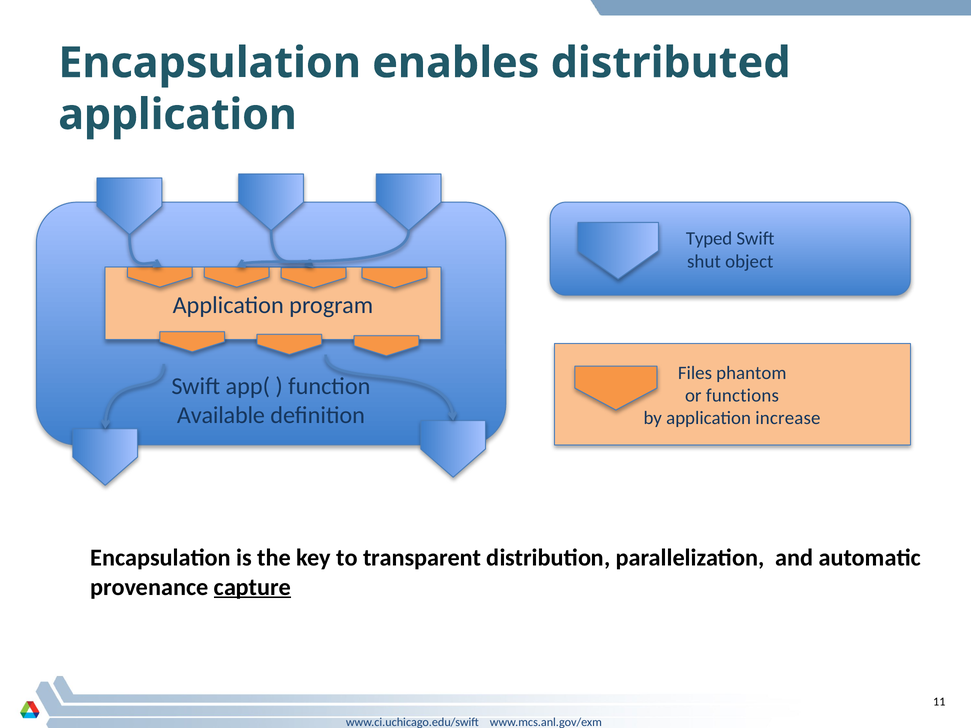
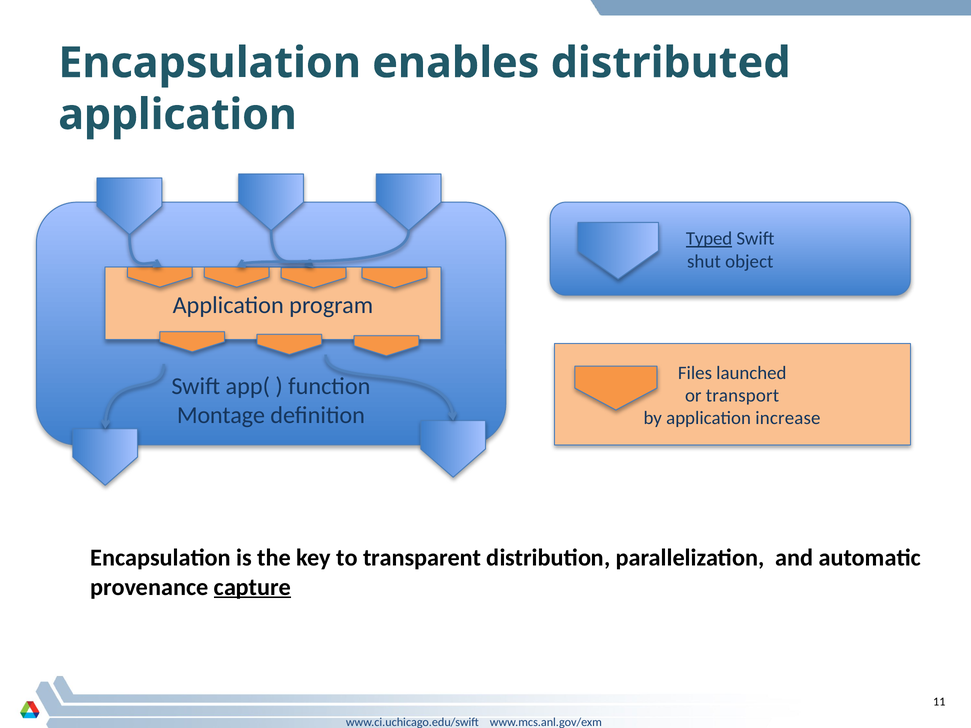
Typed underline: none -> present (709, 239)
phantom: phantom -> launched (751, 373)
functions: functions -> transport (742, 396)
Available: Available -> Montage (221, 416)
